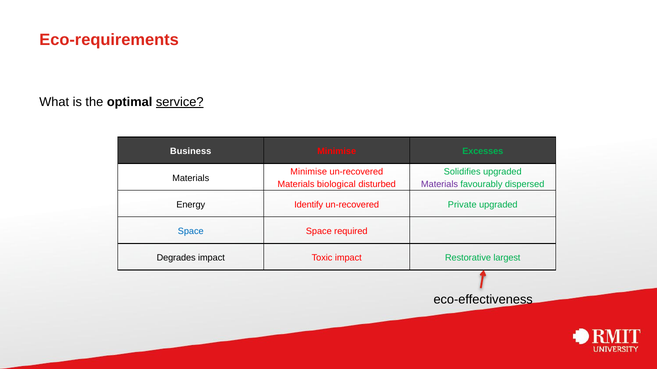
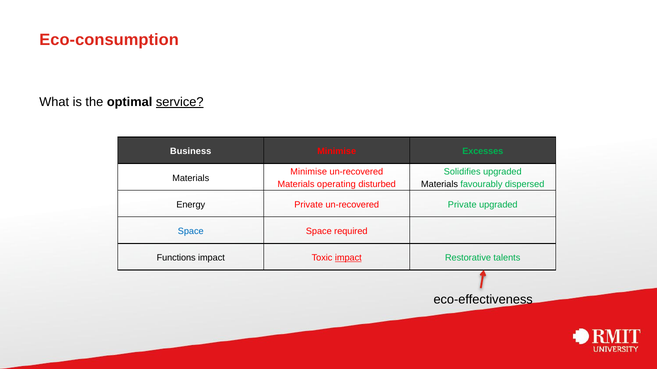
Eco-requirements: Eco-requirements -> Eco-consumption (109, 40)
biological: biological -> operating (336, 184)
Materials colour: purple -> black (440, 184)
Energy Identify: Identify -> Private (309, 205)
Degrades: Degrades -> Functions (176, 258)
impact underline: none -> present (348, 258)
largest: largest -> talents (507, 258)
